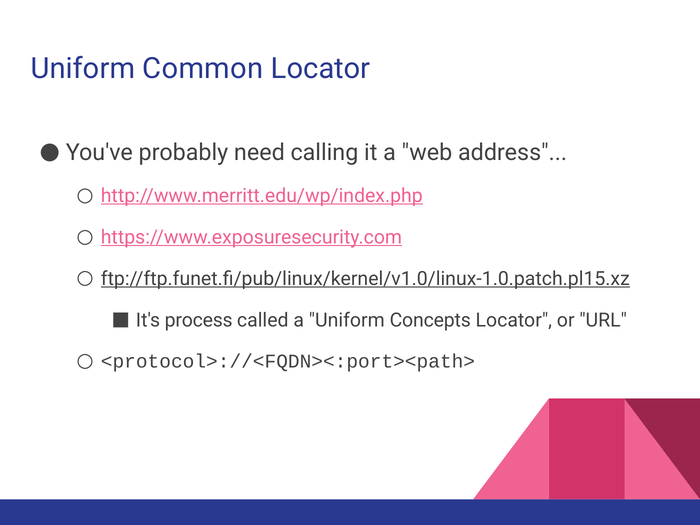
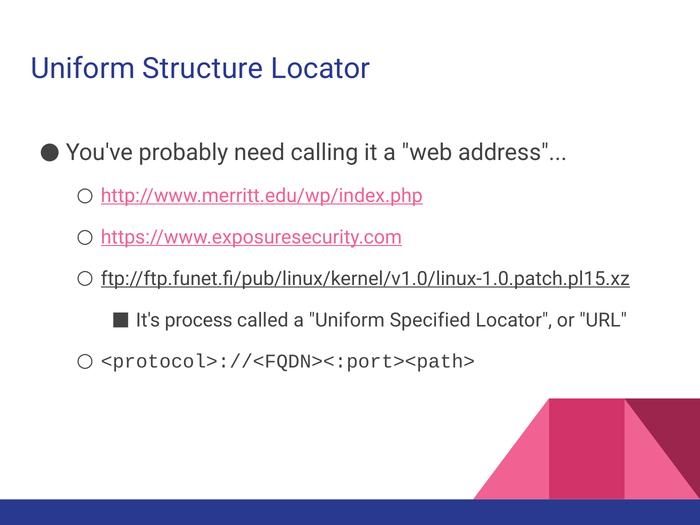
Common: Common -> Structure (203, 68)
Concepts: Concepts -> Specified (430, 320)
